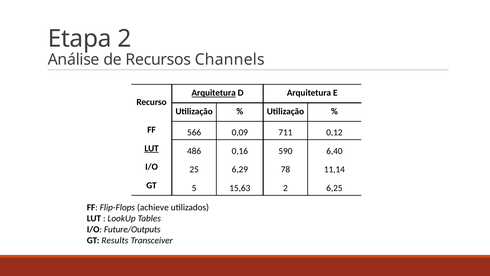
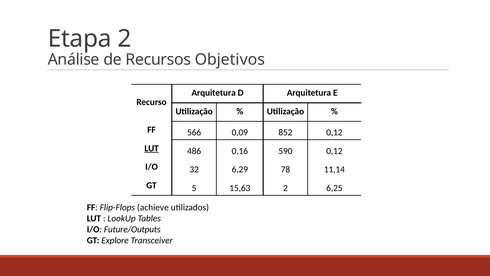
Channels: Channels -> Objetivos (230, 60)
Arquitetura underline: present -> none (214, 93)
711: 711 -> 852 (285, 132)
590 6,40: 6,40 -> 0,12 (334, 151)
25: 25 -> 32 (194, 169)
Results: Results -> Explore (115, 240)
